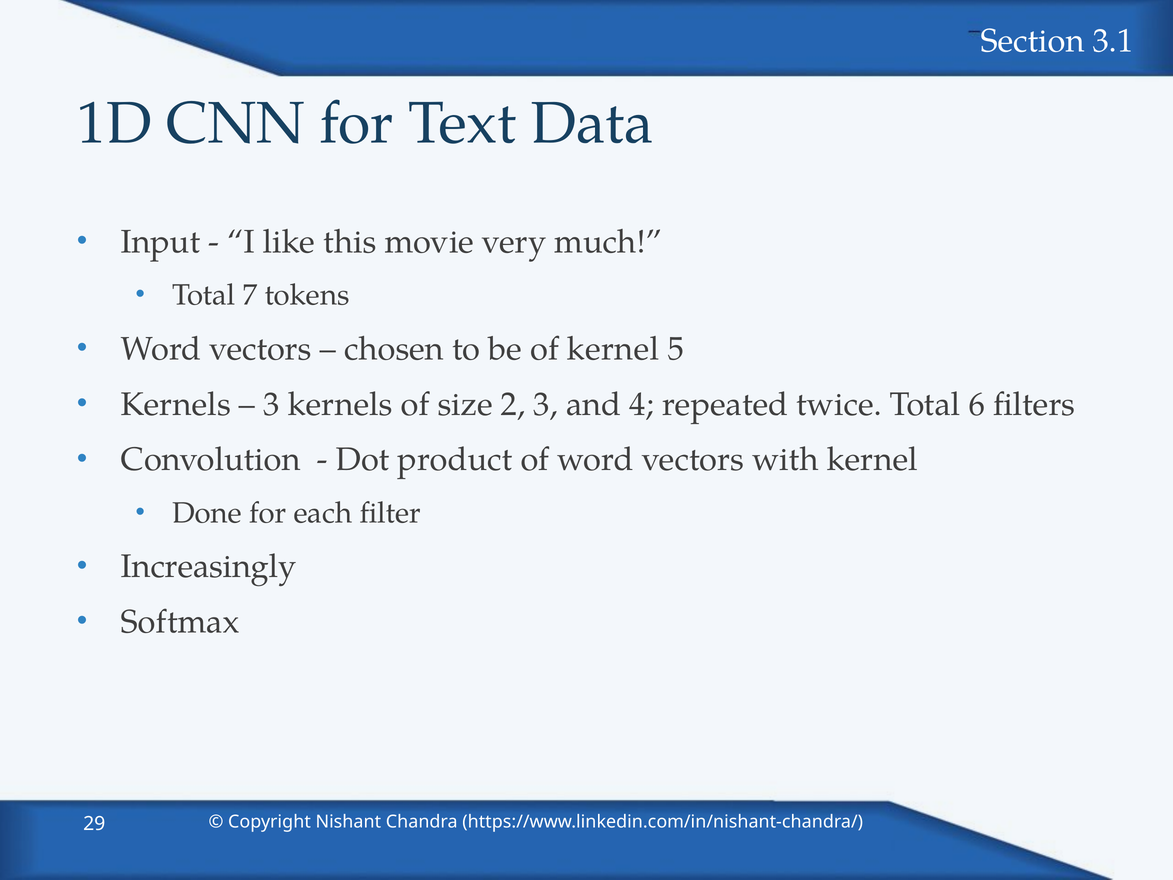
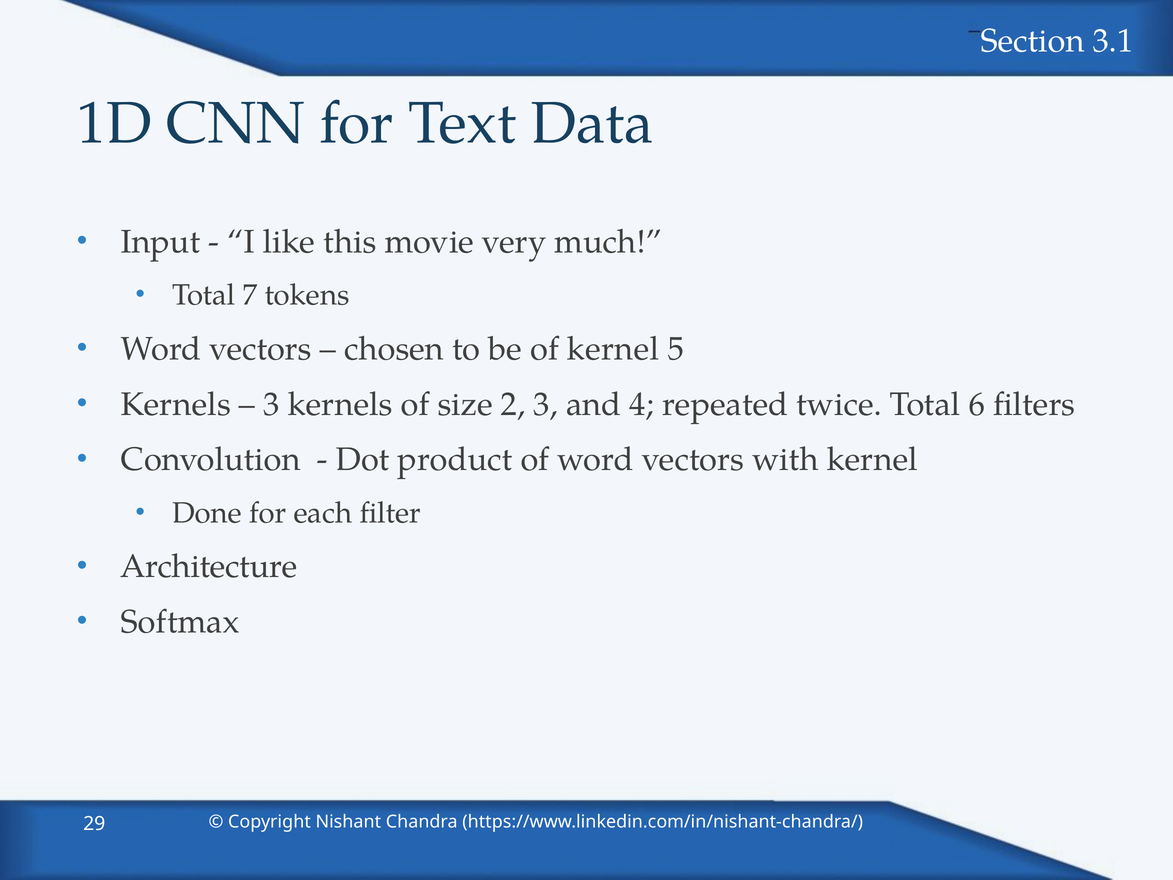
Increasingly: Increasingly -> Architecture (209, 567)
